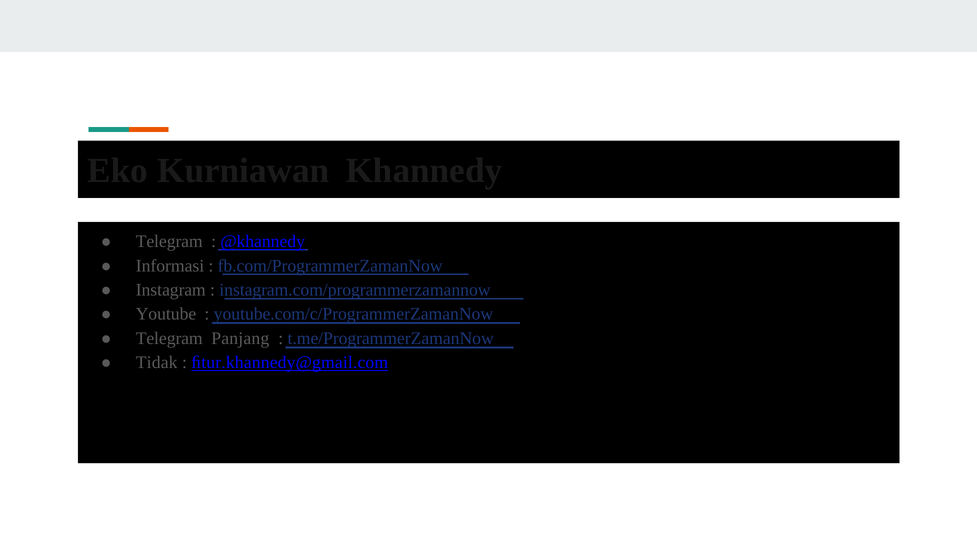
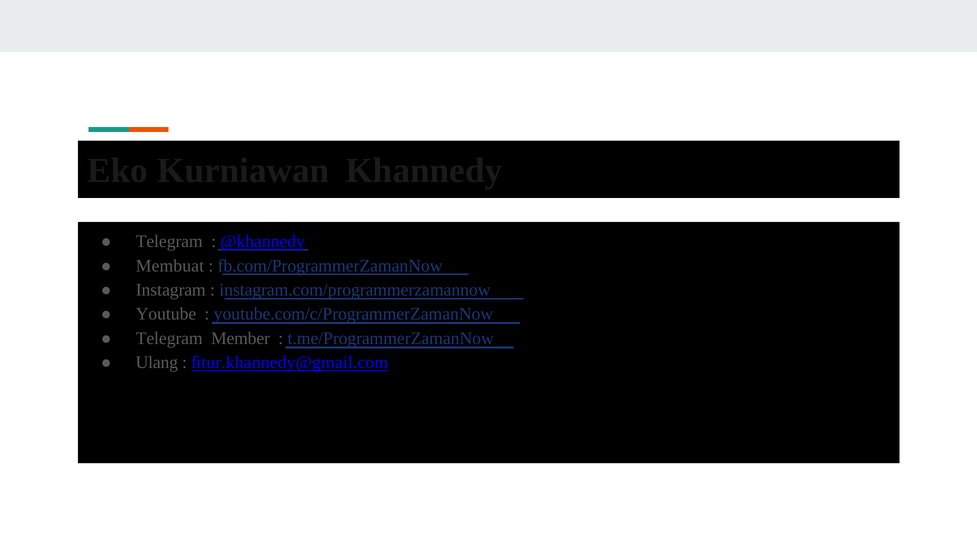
Informasi: Informasi -> Membuat (170, 266)
Panjang: Panjang -> Member (240, 339)
Tidak: Tidak -> Ulang (157, 363)
